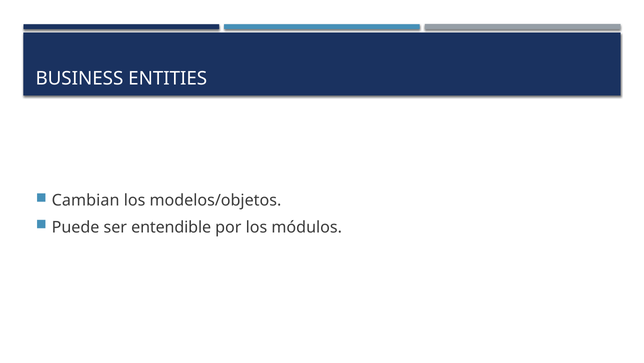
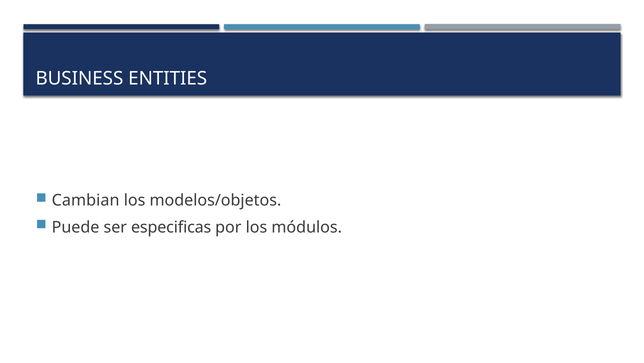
entendible: entendible -> especificas (171, 227)
